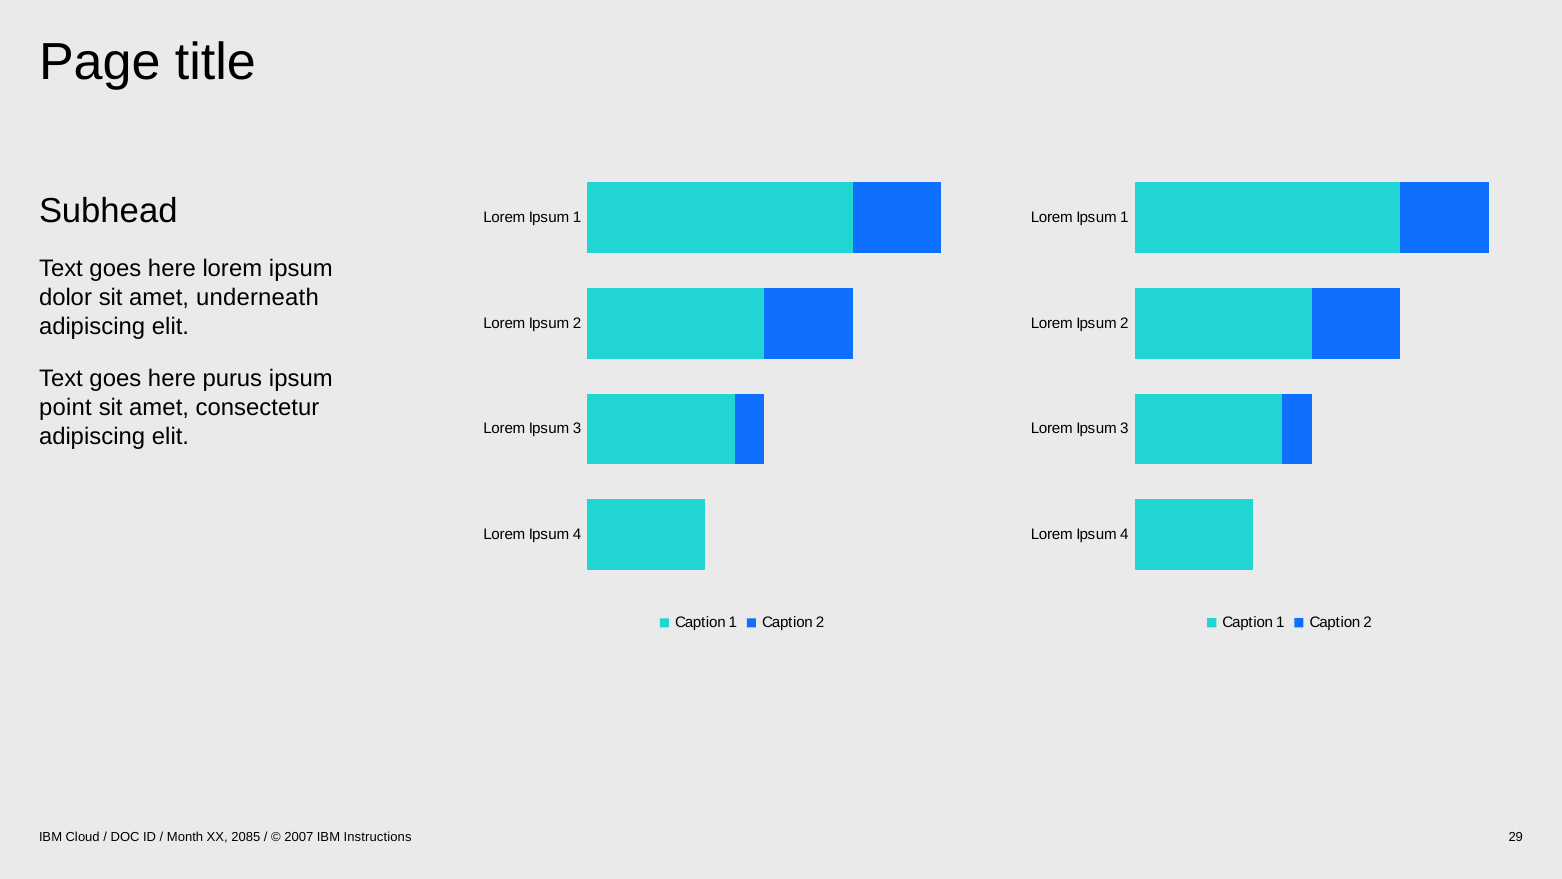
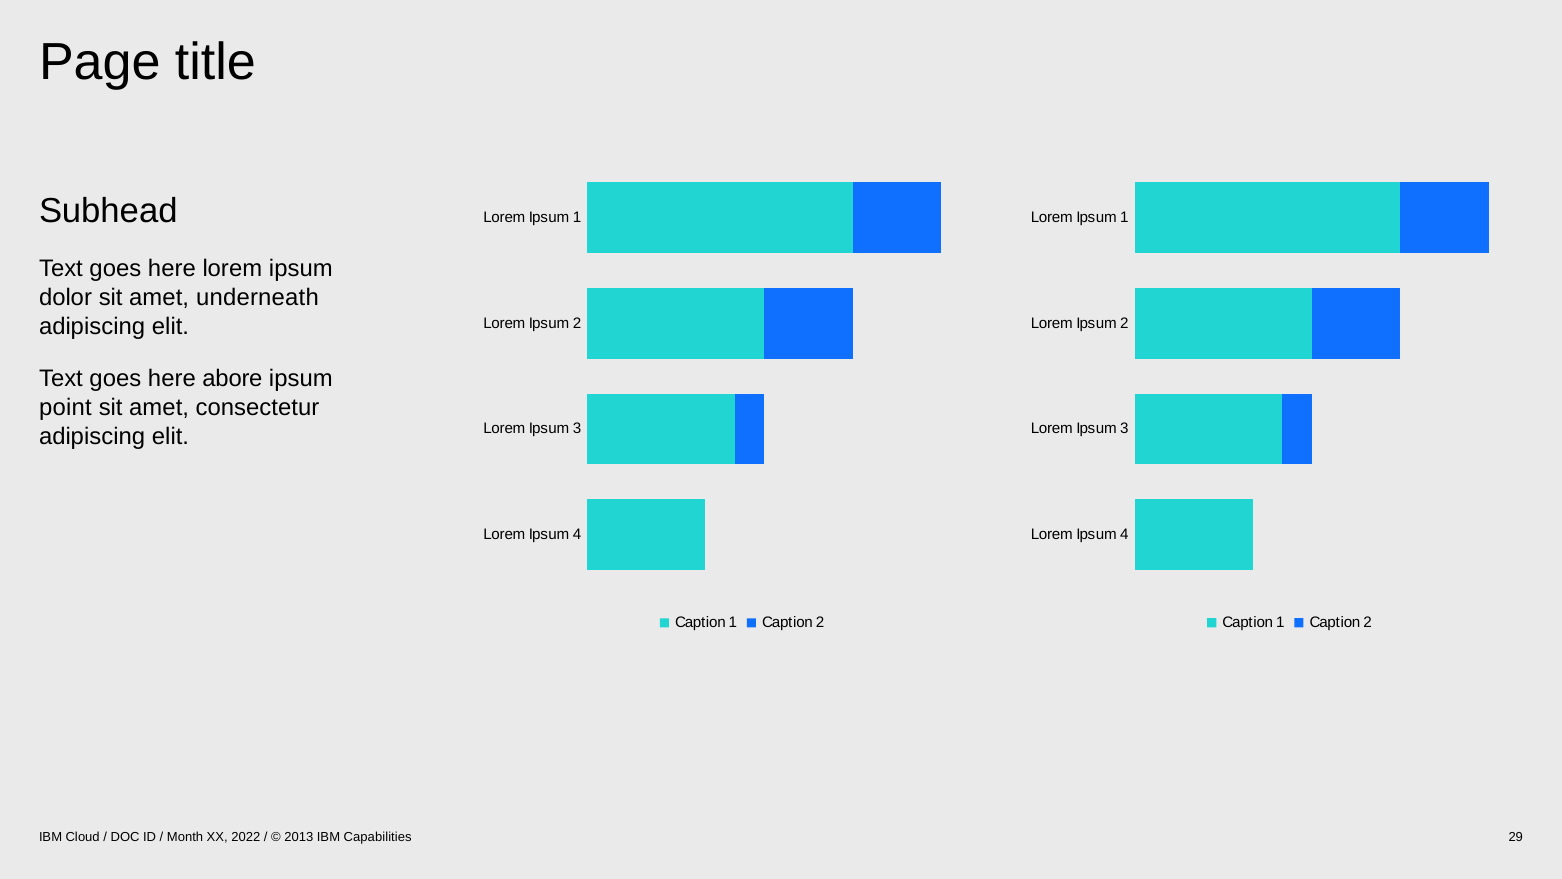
purus: purus -> abore (232, 379)
2085: 2085 -> 2022 (246, 837)
2007: 2007 -> 2013 (299, 837)
Instructions: Instructions -> Capabilities (378, 837)
